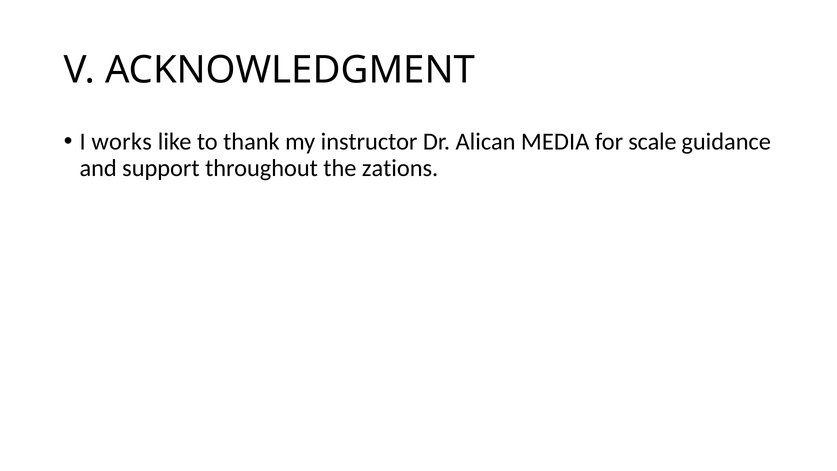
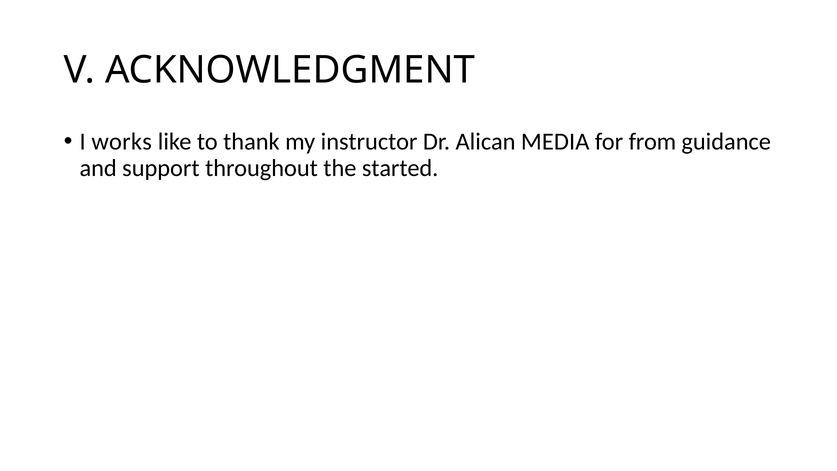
scale: scale -> from (652, 142)
zations: zations -> started (400, 168)
